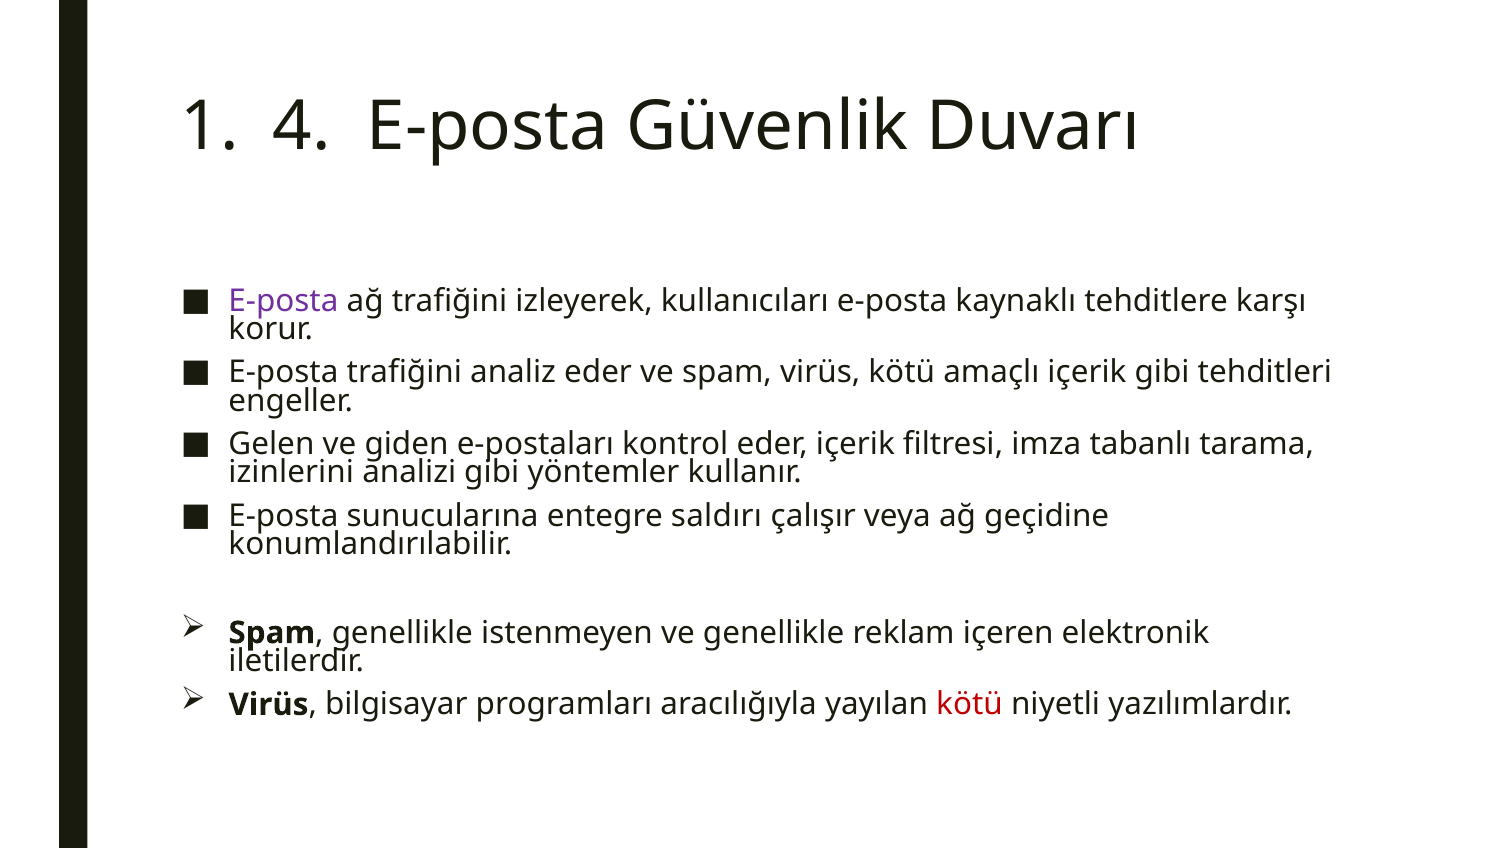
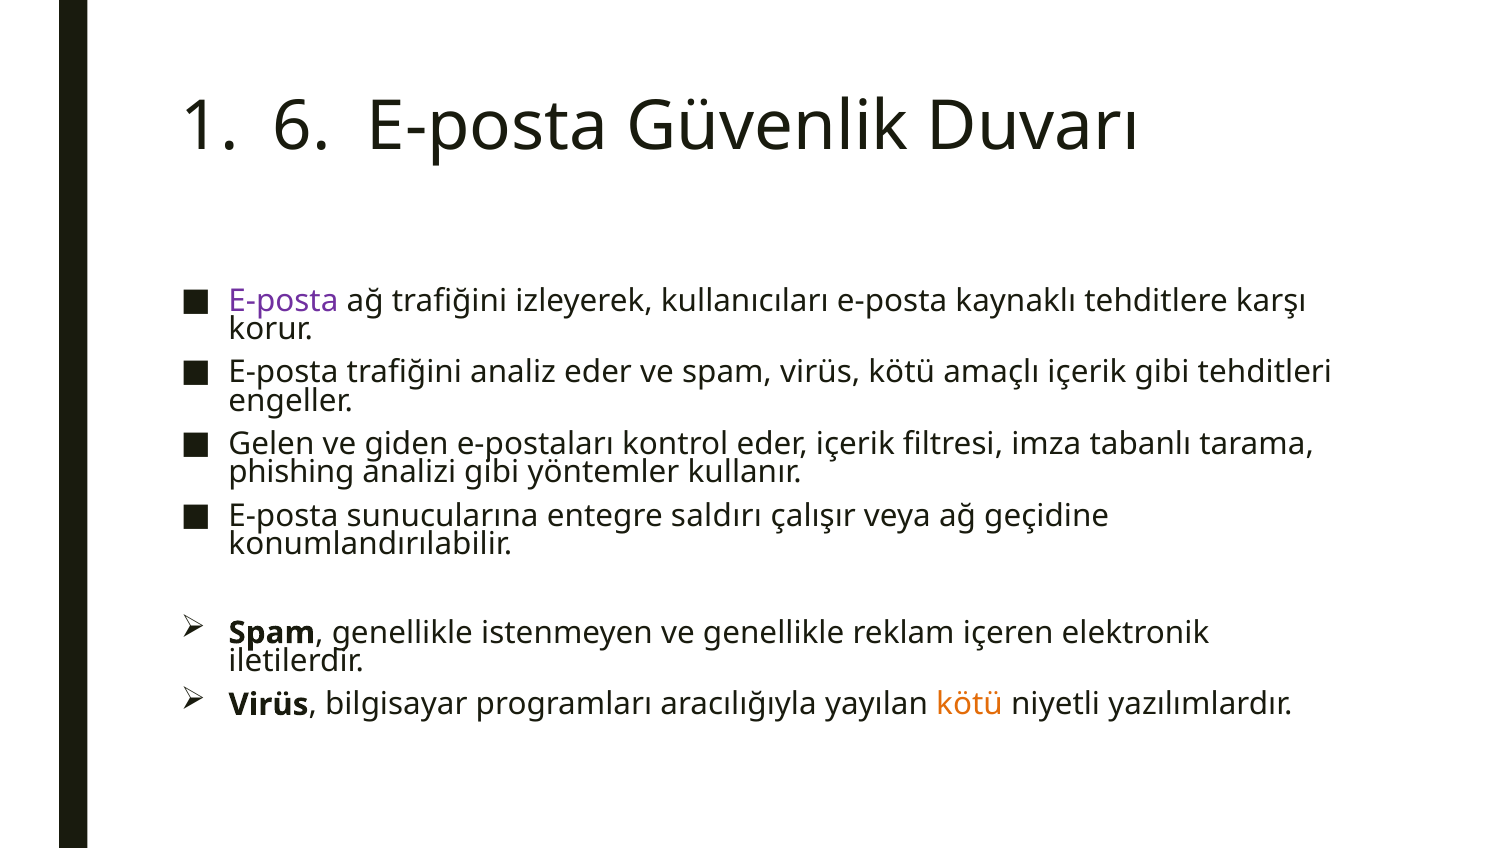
4: 4 -> 6 (302, 127)
izinlerini: izinlerini -> phishing (291, 473)
kötü colour: red -> orange (970, 705)
